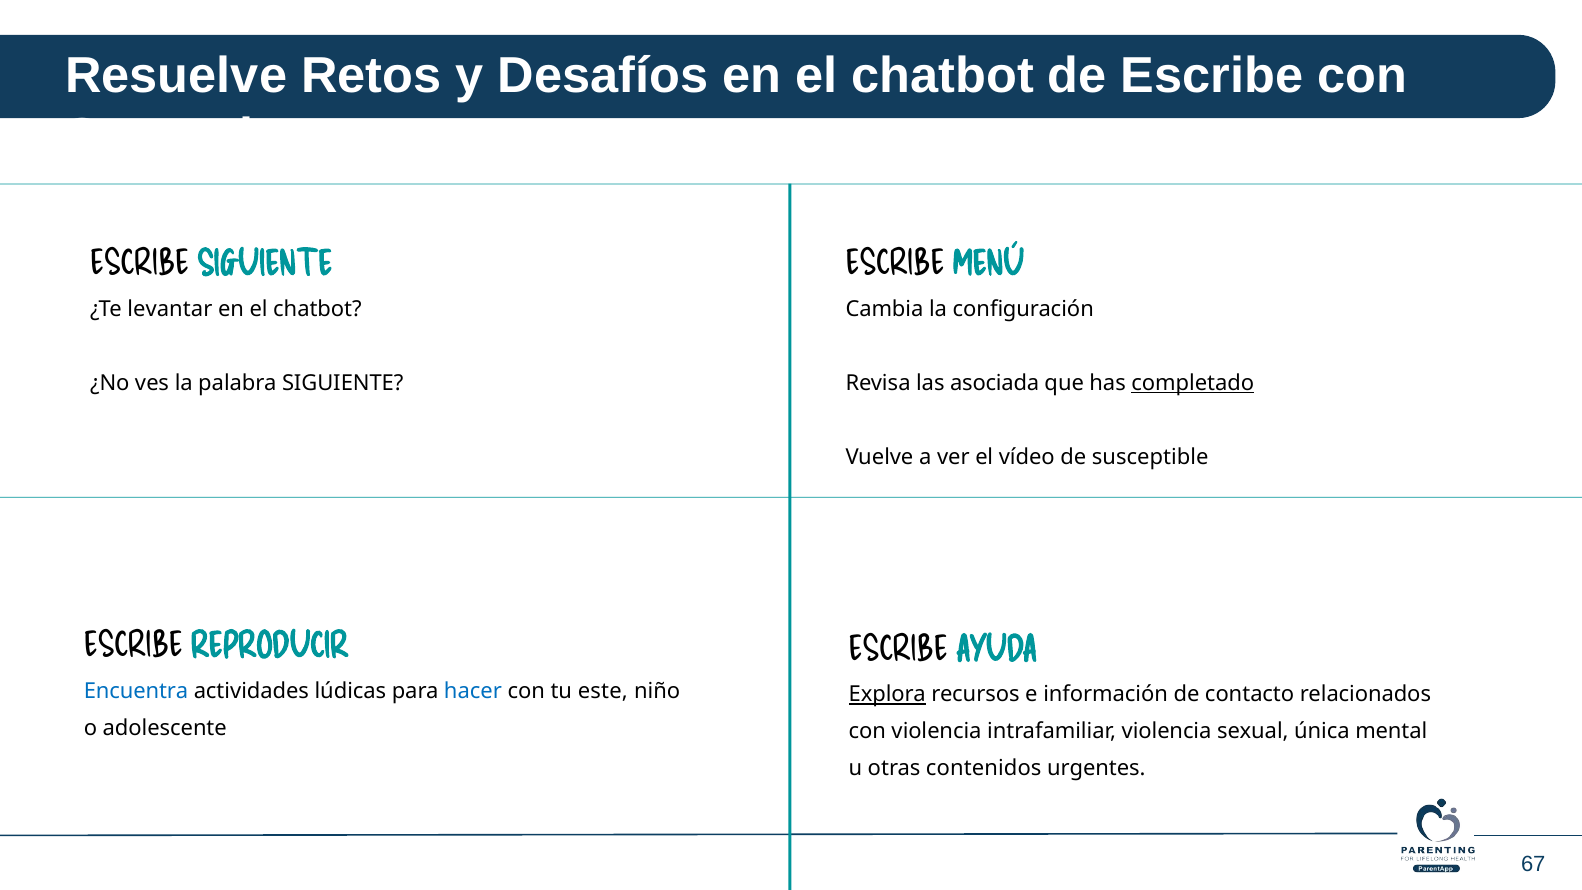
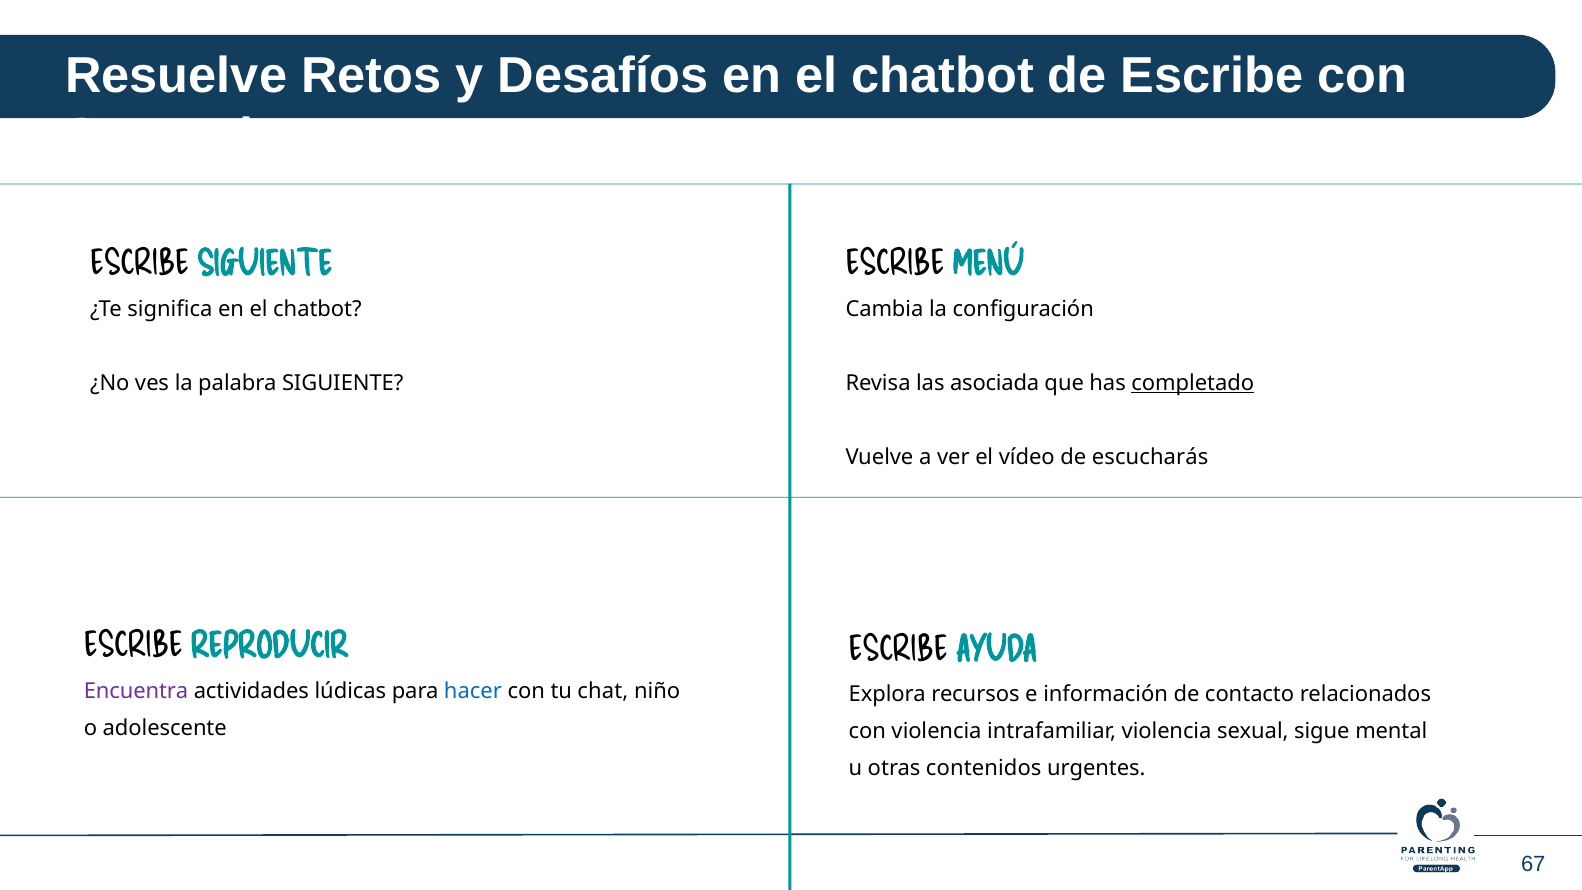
levantar: levantar -> significa (170, 309)
susceptible: susceptible -> escucharás (1150, 457)
Encuentra colour: blue -> purple (136, 691)
este: este -> chat (603, 691)
Explora underline: present -> none (887, 695)
única: única -> sigue (1322, 731)
